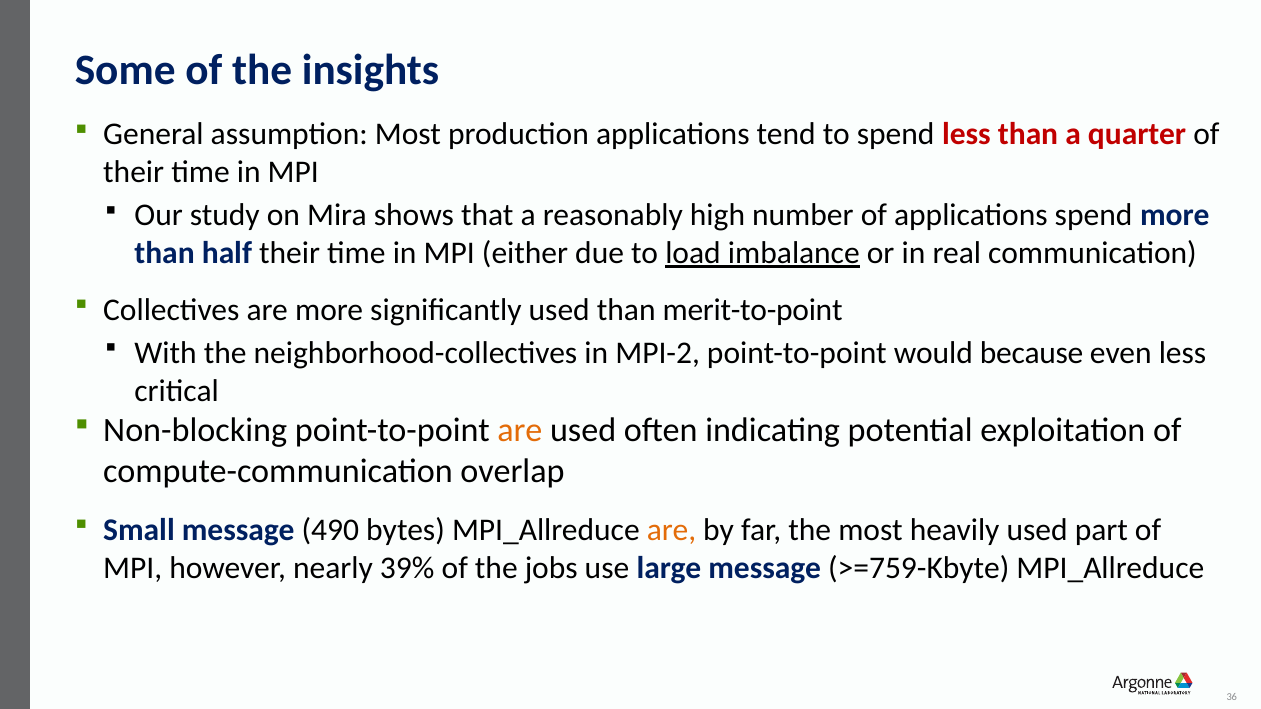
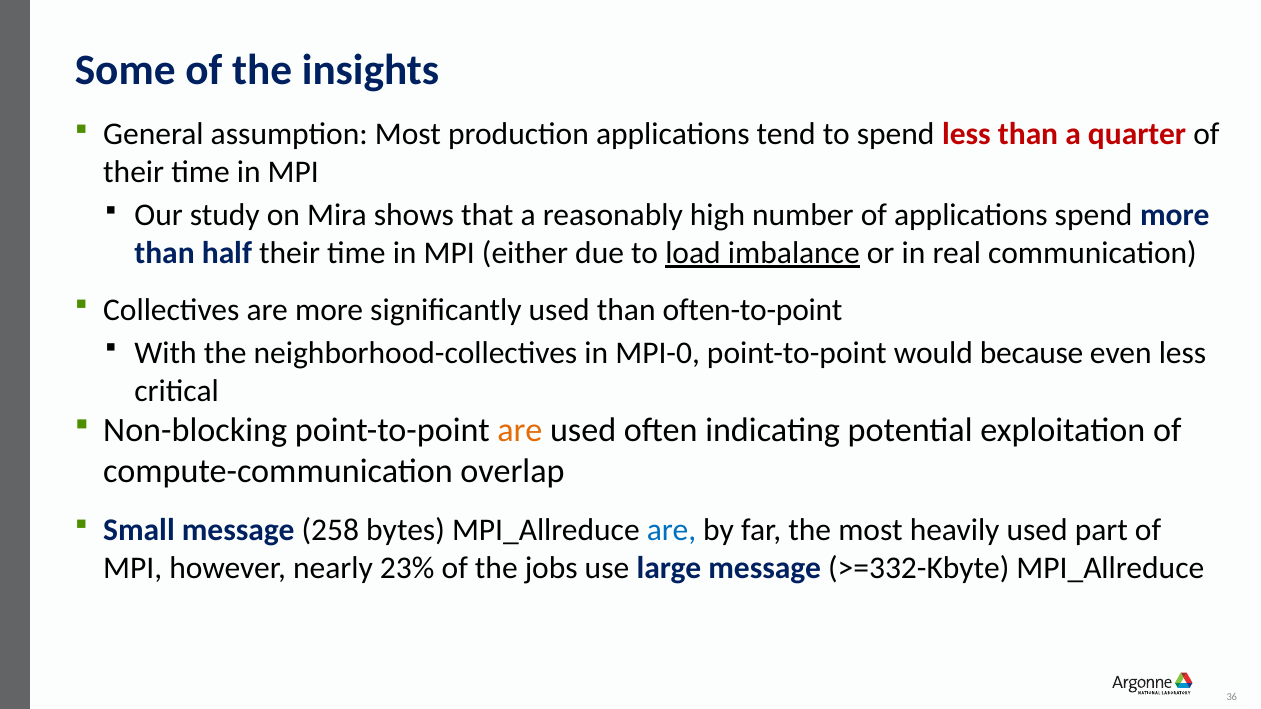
merit-to-point: merit-to-point -> often-to-point (753, 310)
MPI-2: MPI-2 -> MPI-0 (658, 353)
490: 490 -> 258 (330, 530)
are colour: orange -> blue (671, 530)
39%: 39% -> 23% (407, 568)
>=759-Kbyte: >=759-Kbyte -> >=332-Kbyte (919, 568)
